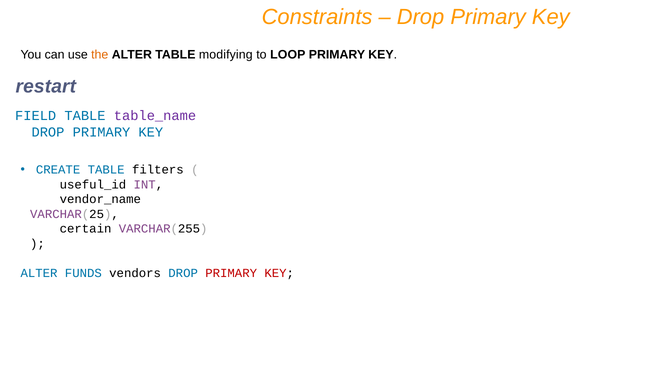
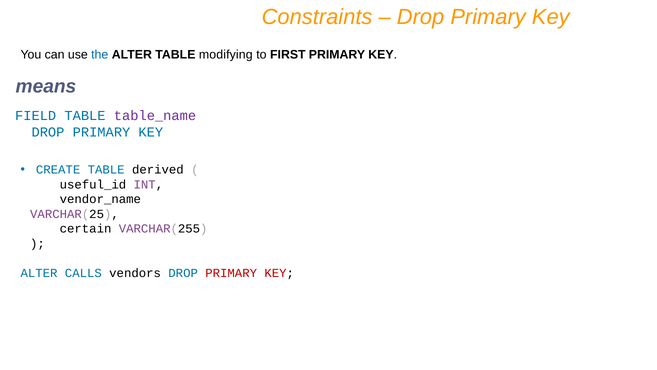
the colour: orange -> blue (100, 55)
LOOP: LOOP -> FIRST (288, 55)
restart: restart -> means (46, 86)
filters: filters -> derived (158, 169)
FUNDS: FUNDS -> CALLS (83, 273)
